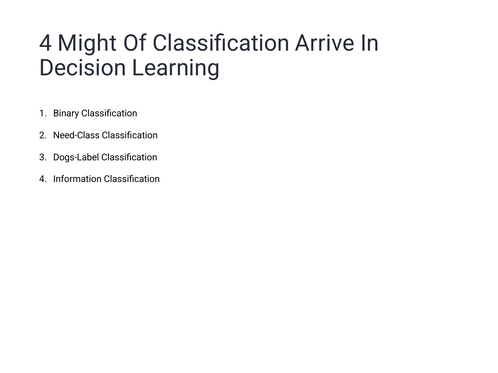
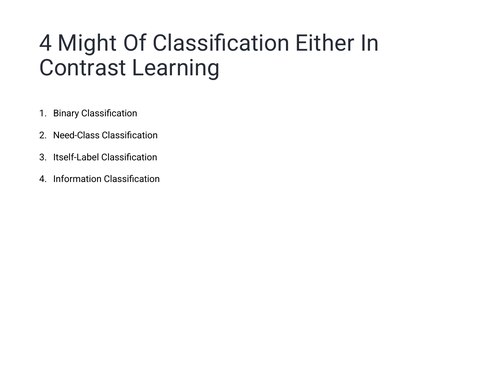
Arrive: Arrive -> Either (325, 44)
Decision: Decision -> Contrast (83, 68)
Dogs-Label: Dogs-Label -> Itself-Label (76, 158)
